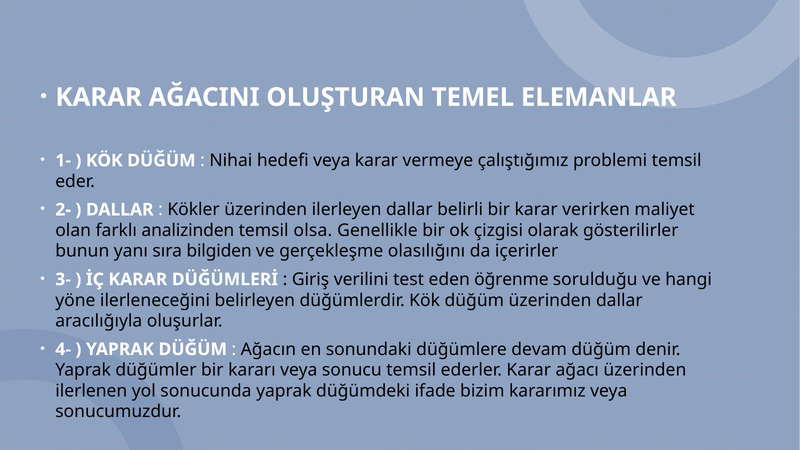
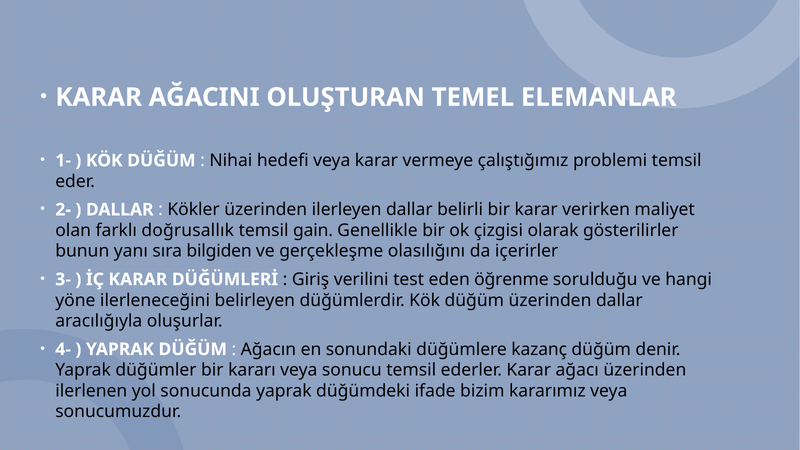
analizinden: analizinden -> doğrusallık (188, 230)
olsa: olsa -> gain (313, 230)
devam: devam -> kazanç (539, 349)
